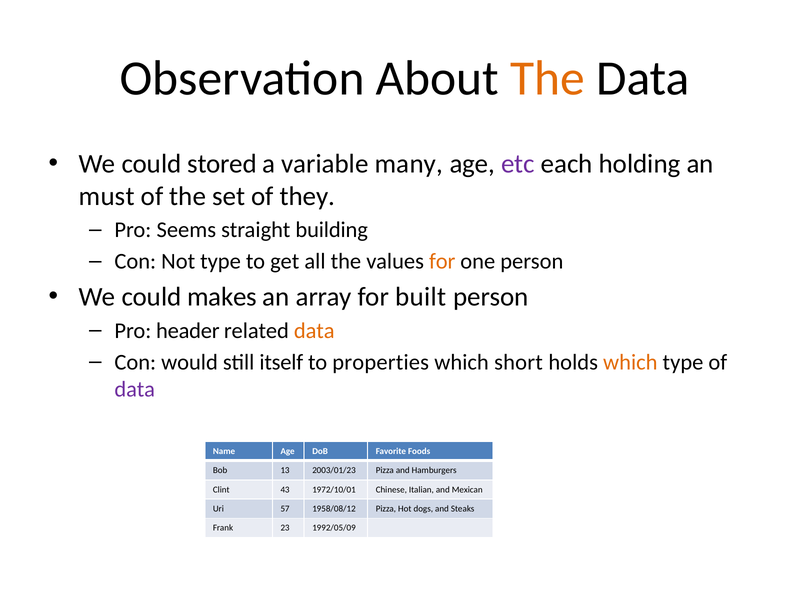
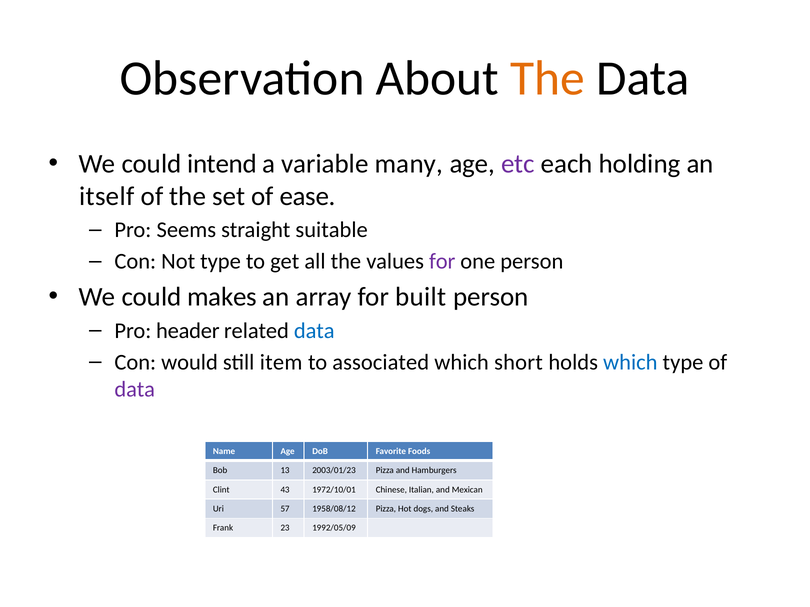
stored: stored -> intend (222, 164)
must: must -> itself (107, 196)
they: they -> ease (308, 196)
building: building -> suitable (332, 230)
for colour: orange -> purple (442, 262)
data colour: orange -> blue (314, 331)
itself: itself -> item (281, 363)
properties: properties -> associated (381, 363)
which colour: orange -> blue (630, 363)
